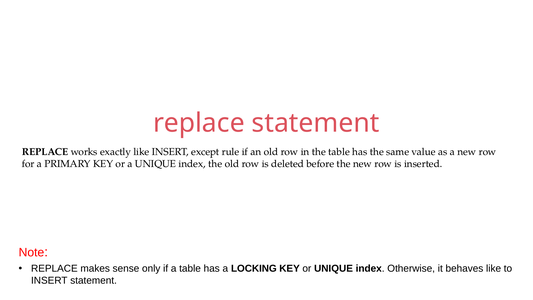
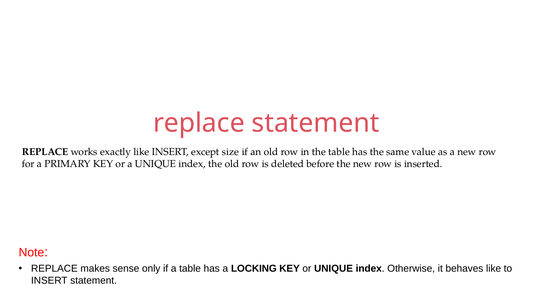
rule: rule -> size (230, 152)
